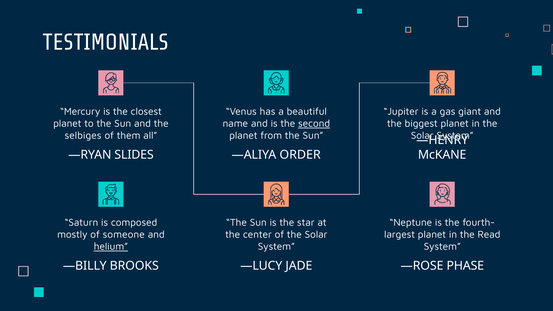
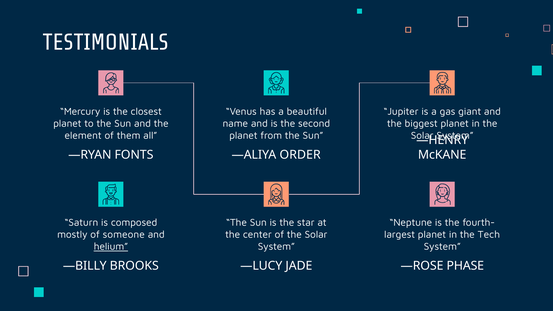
second underline: present -> none (314, 124)
selbiges: selbiges -> element (83, 136)
SLIDES: SLIDES -> FONTS (134, 155)
Read: Read -> Tech (489, 235)
